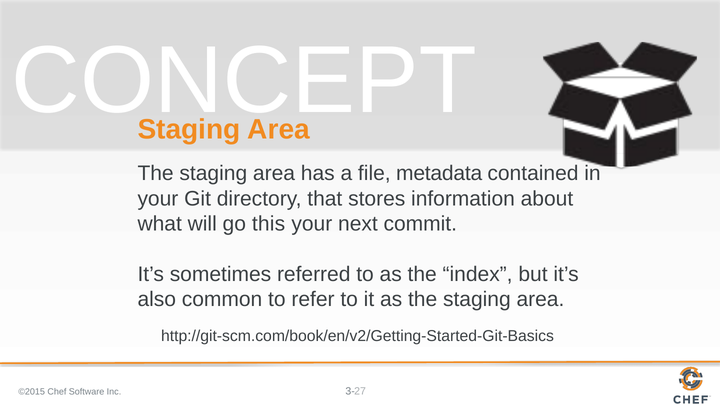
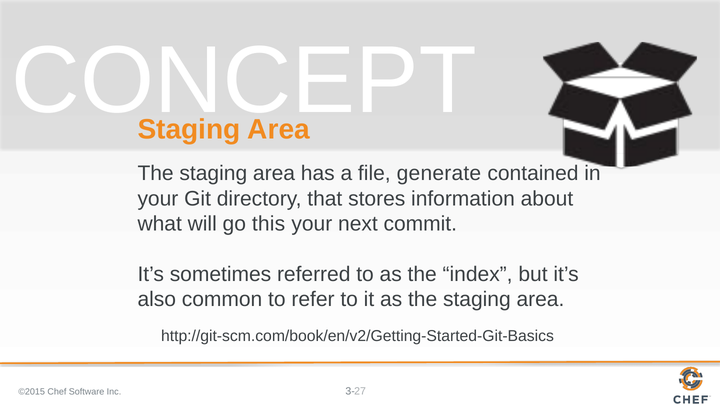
metadata: metadata -> generate (439, 173)
